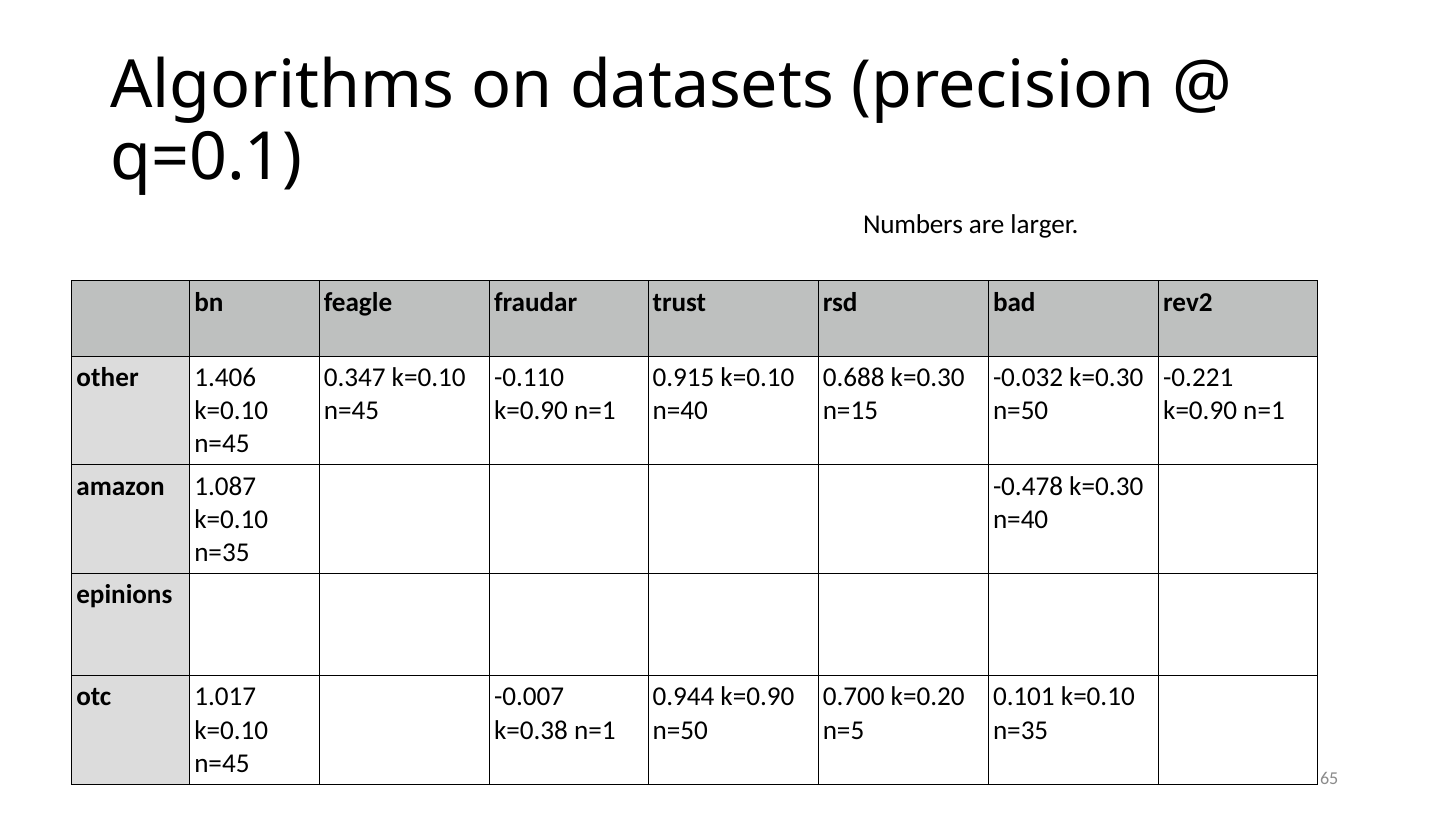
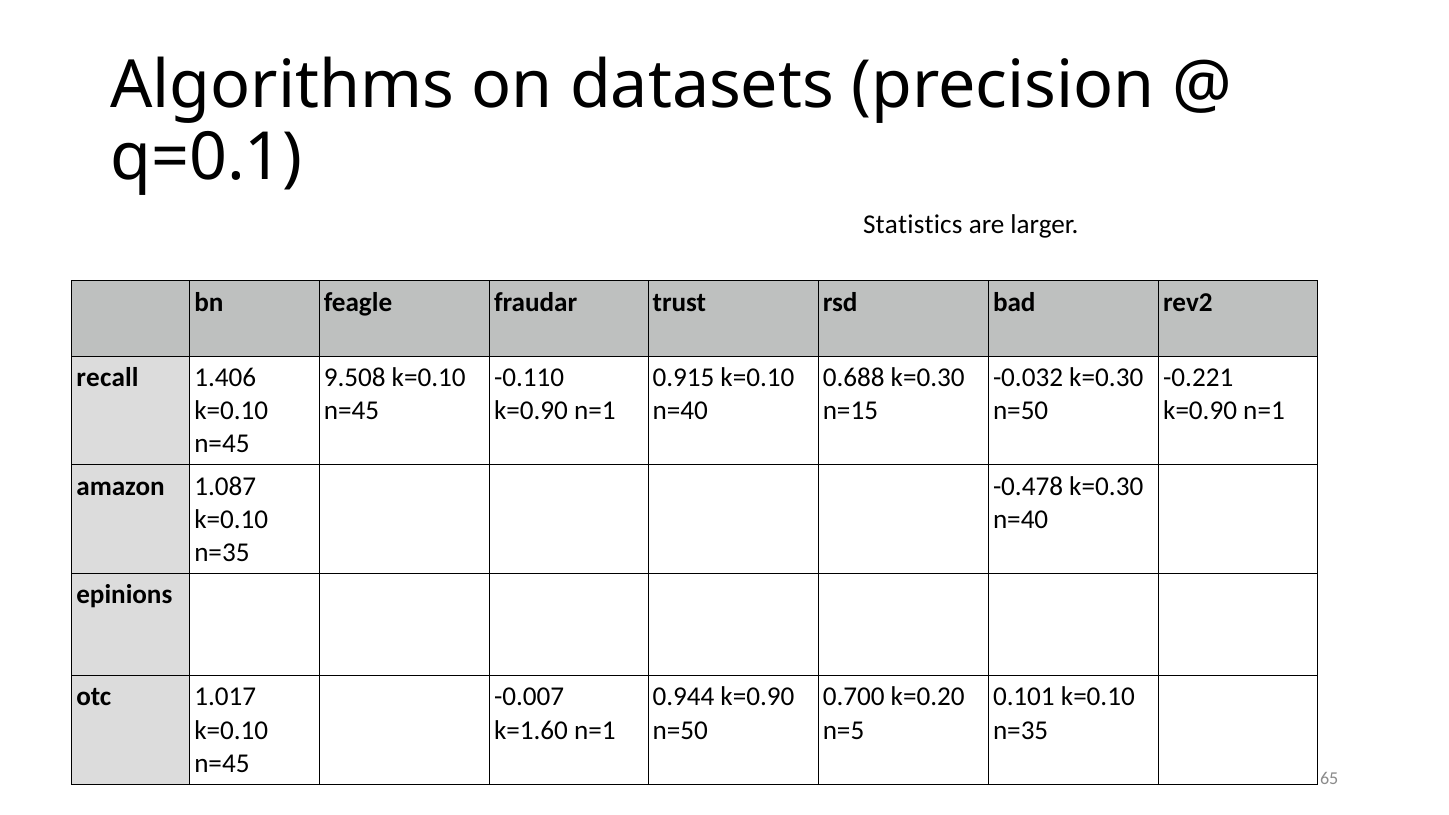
Numbers: Numbers -> Statistics (913, 224)
other: other -> recall (107, 378)
0.347: 0.347 -> 9.508 (355, 378)
k=0.38: k=0.38 -> k=1.60 (531, 730)
